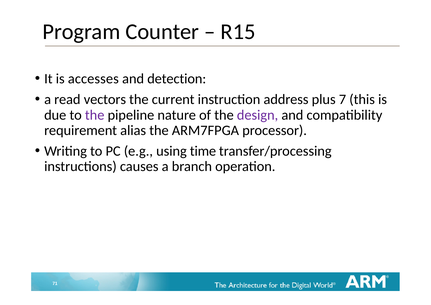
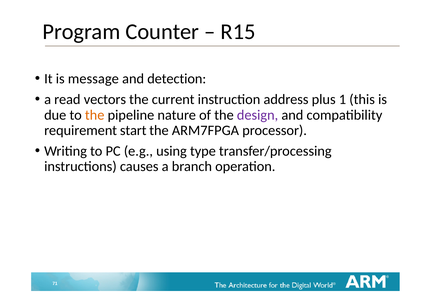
accesses: accesses -> message (93, 79)
7: 7 -> 1 (342, 99)
the colour: purple -> orange (95, 115)
alias: alias -> start (133, 130)
time: time -> type (203, 151)
